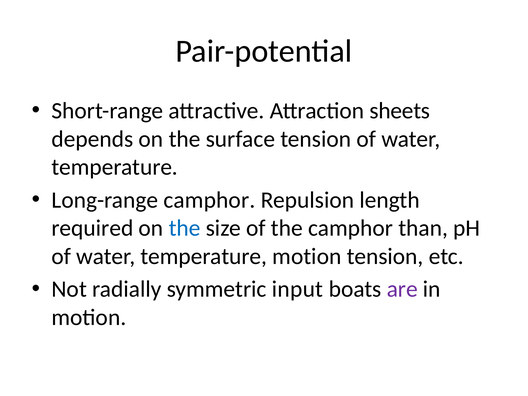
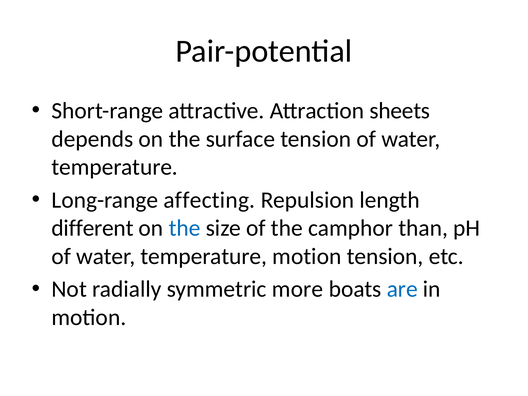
Long-range camphor: camphor -> affecting (209, 200)
required: required -> different (92, 228)
input: input -> more (298, 289)
are colour: purple -> blue (402, 289)
